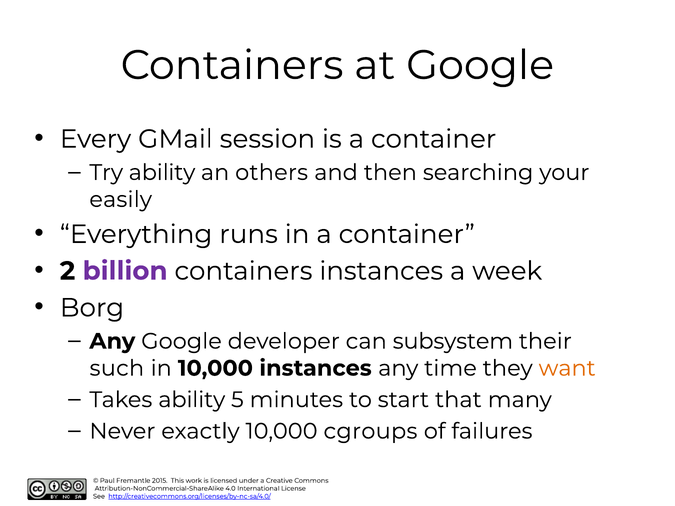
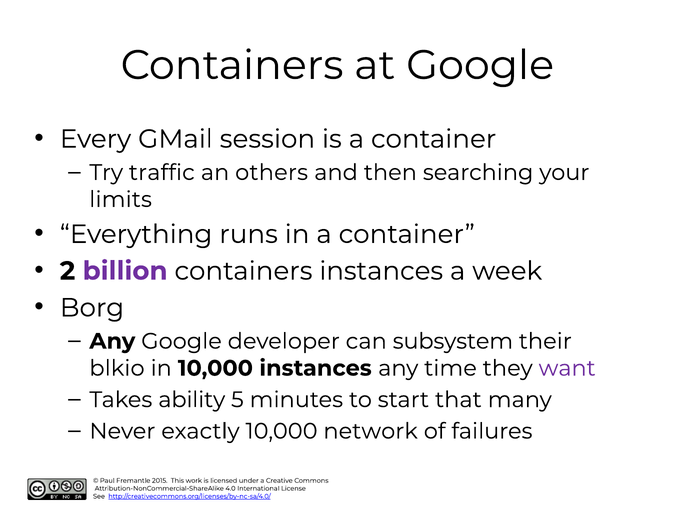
Try ability: ability -> traffic (162, 173)
easily: easily -> limits (121, 200)
such: such -> blkio (117, 368)
want colour: orange -> purple (567, 368)
cgroups: cgroups -> network (371, 431)
